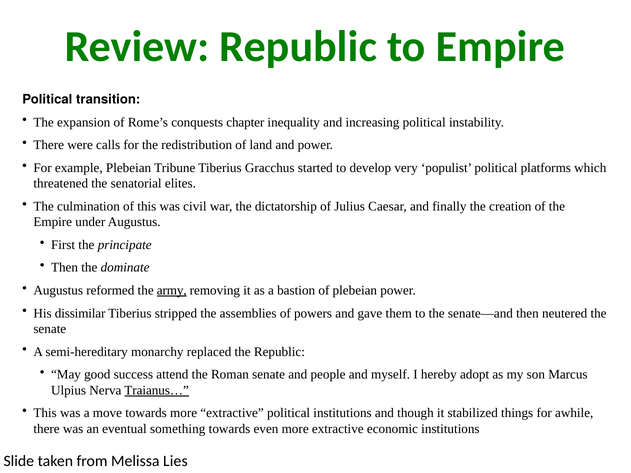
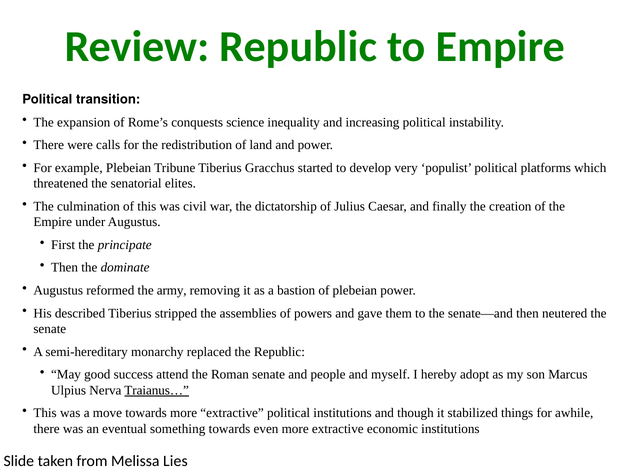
chapter: chapter -> science (245, 122)
army underline: present -> none (172, 291)
dissimilar: dissimilar -> described (80, 313)
